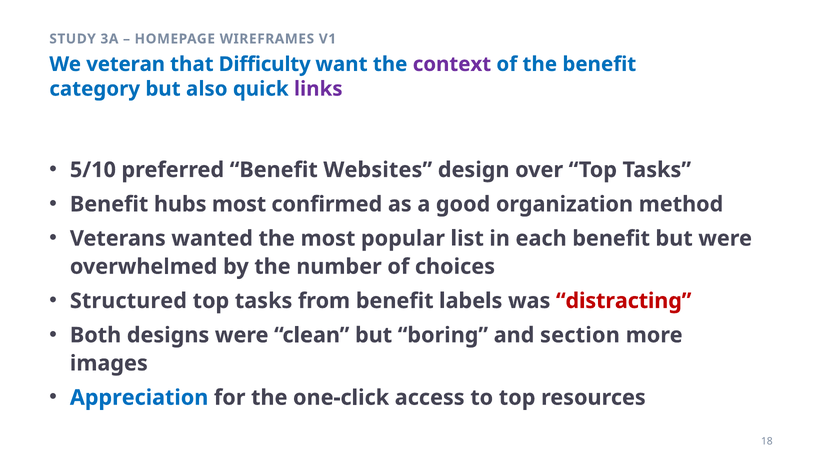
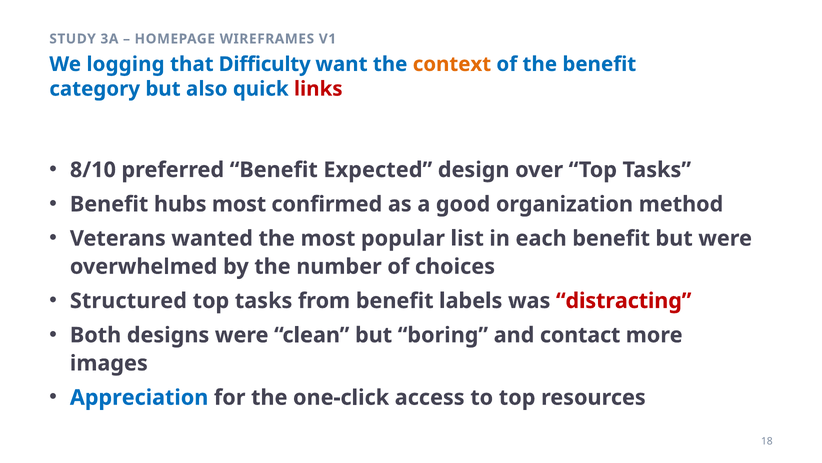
veteran: veteran -> logging (125, 64)
context colour: purple -> orange (452, 64)
links colour: purple -> red (318, 89)
5/10: 5/10 -> 8/10 (93, 170)
Websites: Websites -> Expected (378, 170)
section: section -> contact (580, 335)
